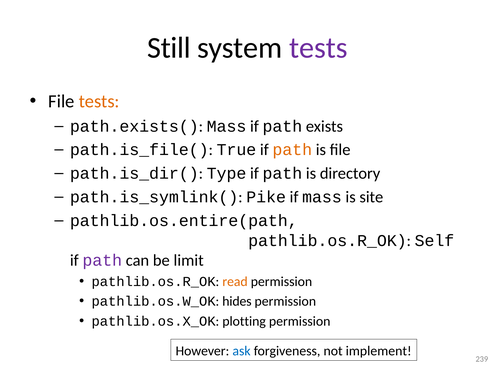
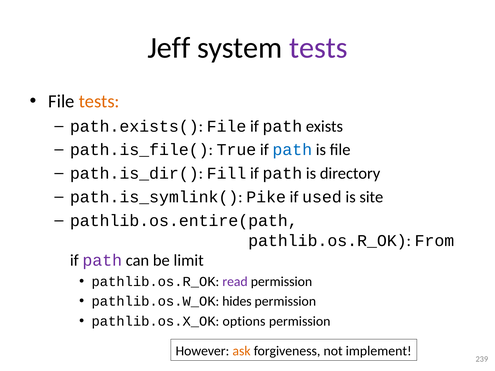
Still: Still -> Jeff (169, 48)
path.exists( Mass: Mass -> File (227, 126)
path colour: orange -> blue (292, 150)
Type: Type -> Fill (227, 174)
if mass: mass -> used (322, 197)
Self: Self -> From (434, 241)
read colour: orange -> purple (235, 282)
plotting: plotting -> options (244, 321)
ask colour: blue -> orange (242, 351)
